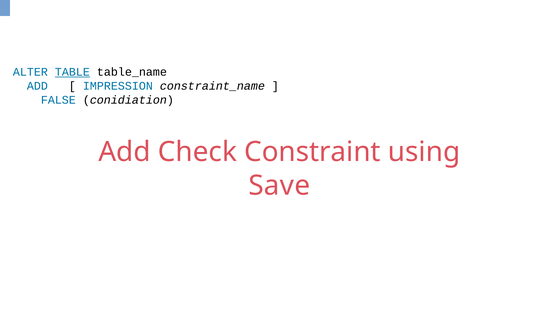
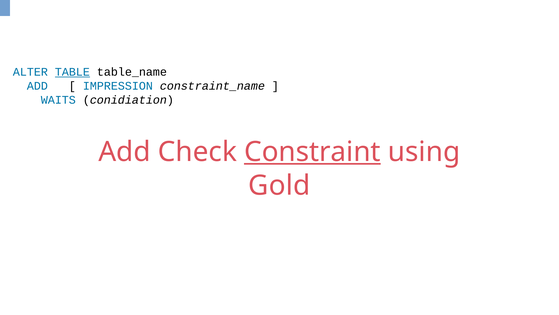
FALSE: FALSE -> WAITS (58, 100)
Constraint underline: none -> present (312, 152)
Save: Save -> Gold (279, 185)
